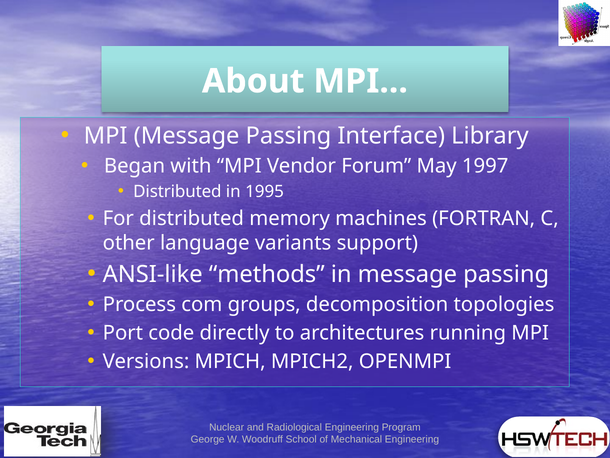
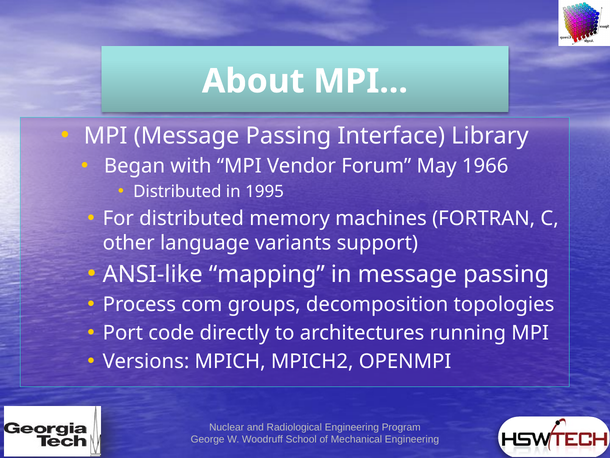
1997: 1997 -> 1966 (485, 166)
methods: methods -> mapping (267, 274)
